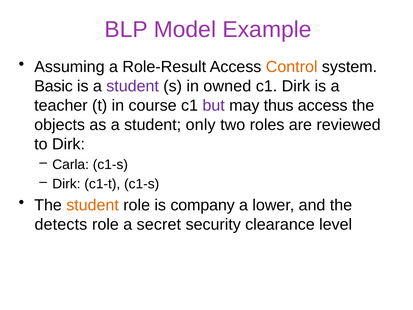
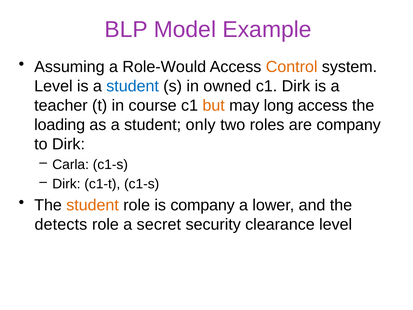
Role-Result: Role-Result -> Role-Would (164, 67)
Basic: Basic -> Level (53, 86)
student colour: purple -> blue (133, 86)
but colour: purple -> orange (214, 105)
thus: thus -> long (279, 105)
objects: objects -> loading (60, 125)
are reviewed: reviewed -> company (349, 125)
